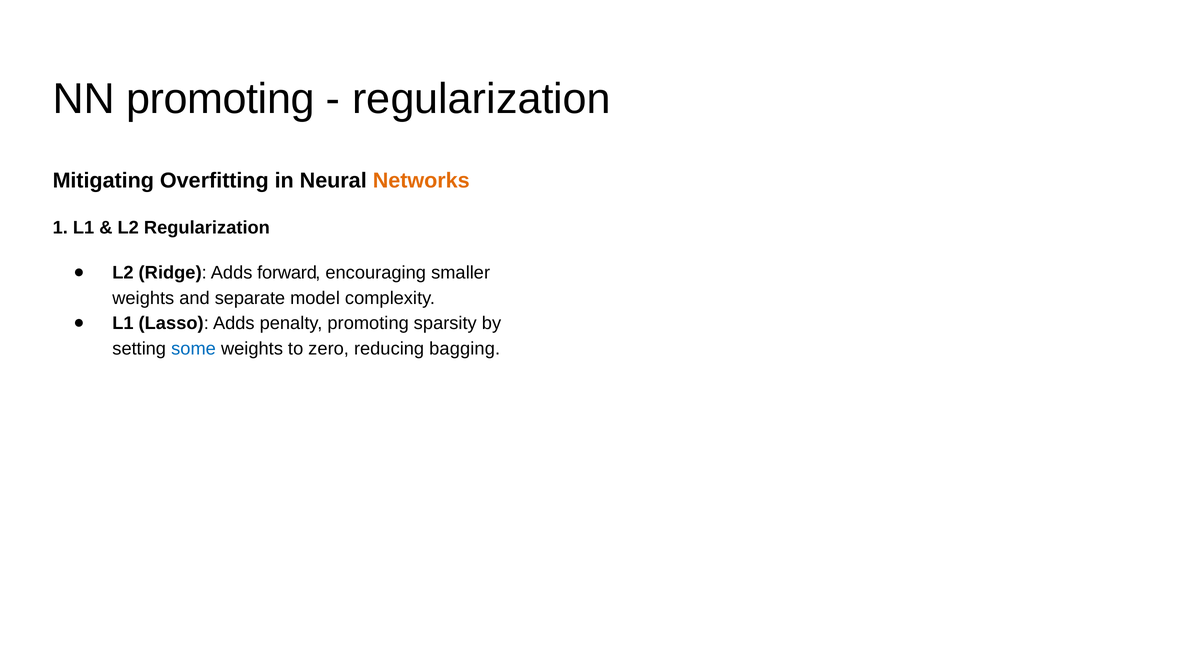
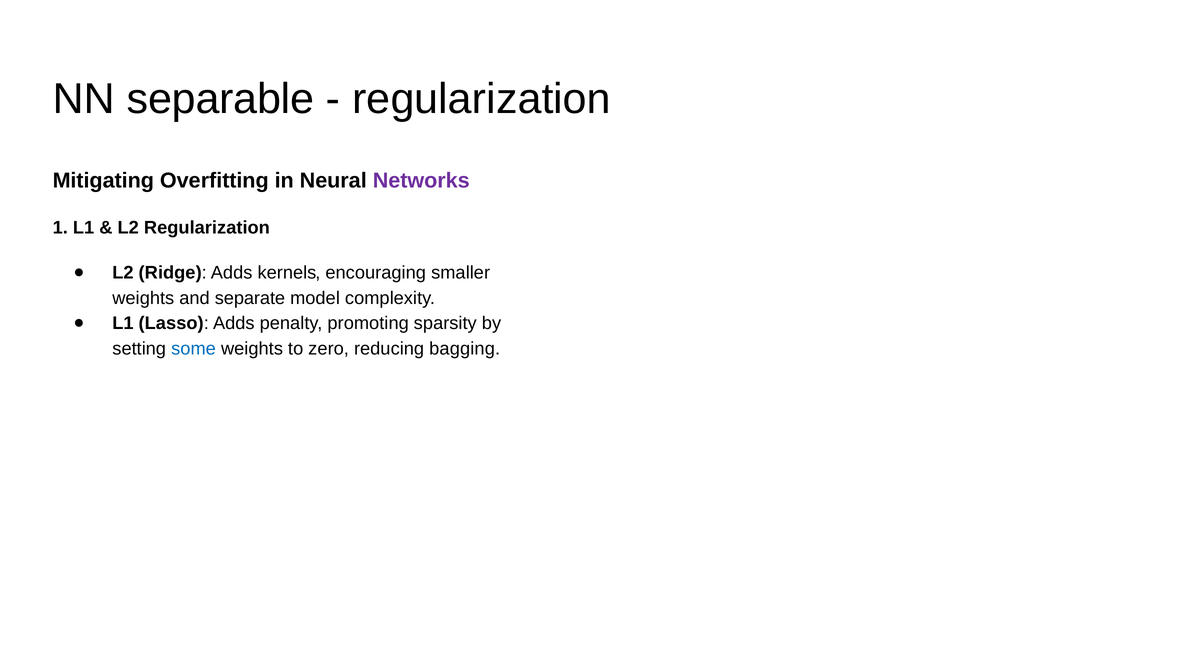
NN promoting: promoting -> separable (220, 99)
Networks colour: orange -> purple (421, 181)
forward: forward -> kernels (287, 273)
